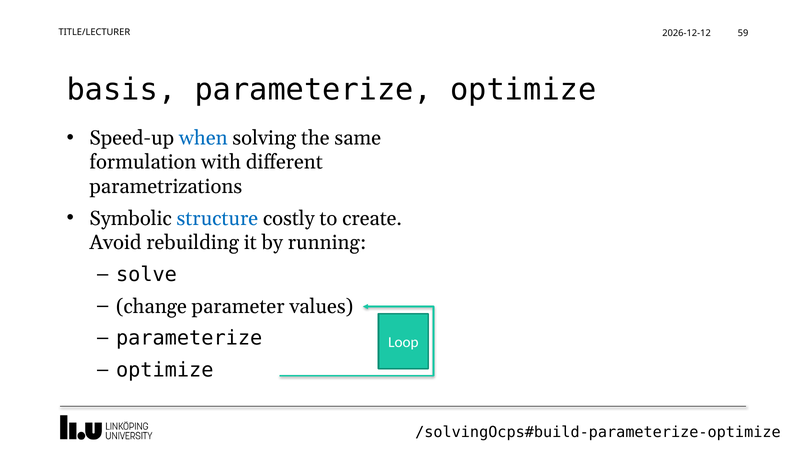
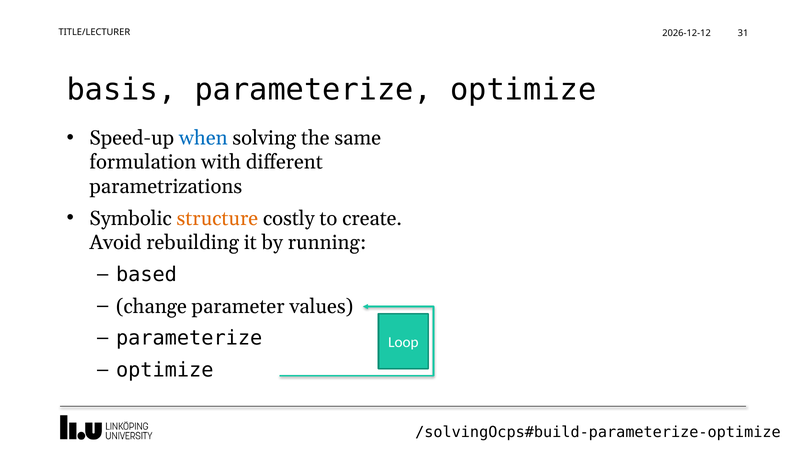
59: 59 -> 31 (743, 33)
structure colour: blue -> orange (217, 219)
solve: solve -> based (146, 275)
